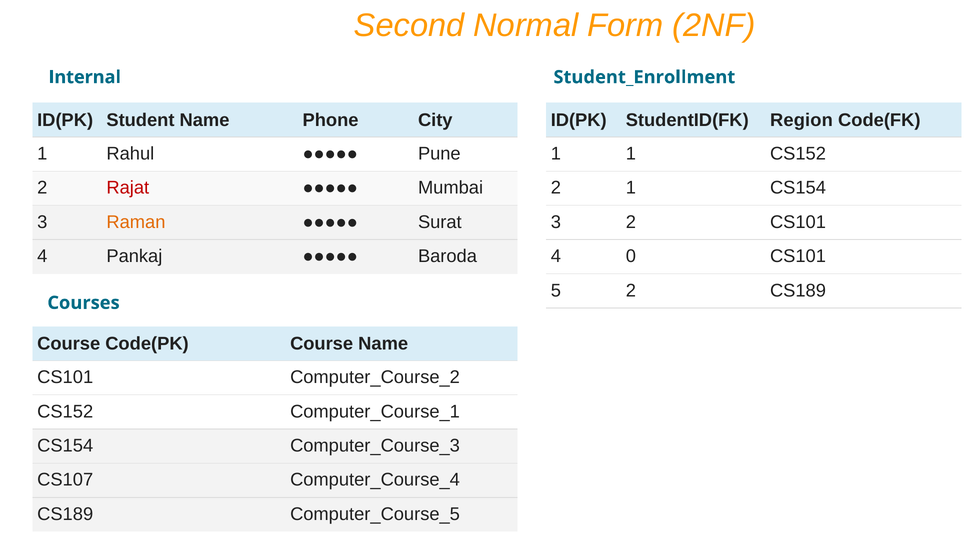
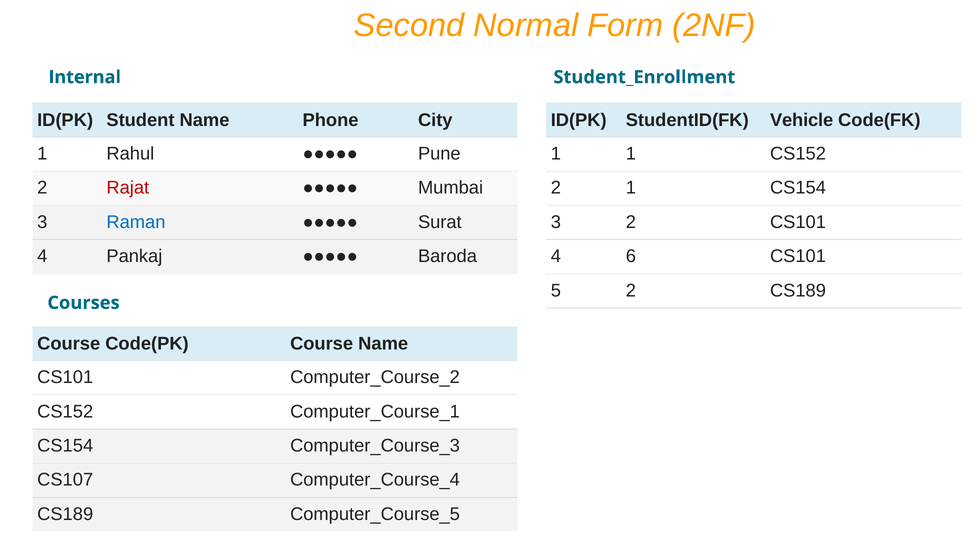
Region: Region -> Vehicle (802, 120)
Raman colour: orange -> blue (136, 222)
0: 0 -> 6 (631, 256)
